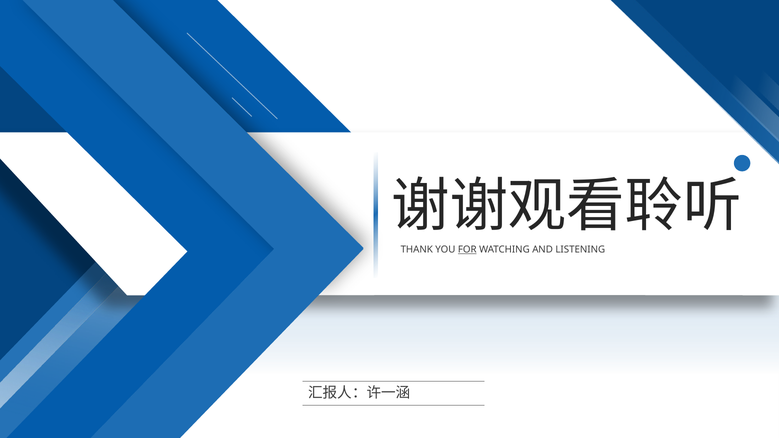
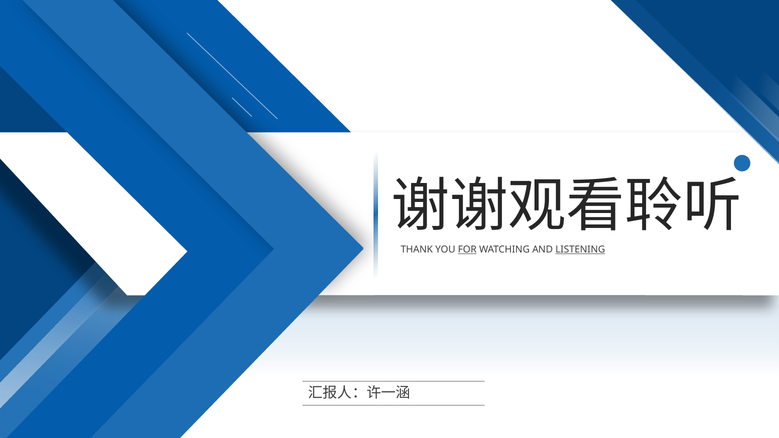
LISTENING underline: none -> present (580, 250)
